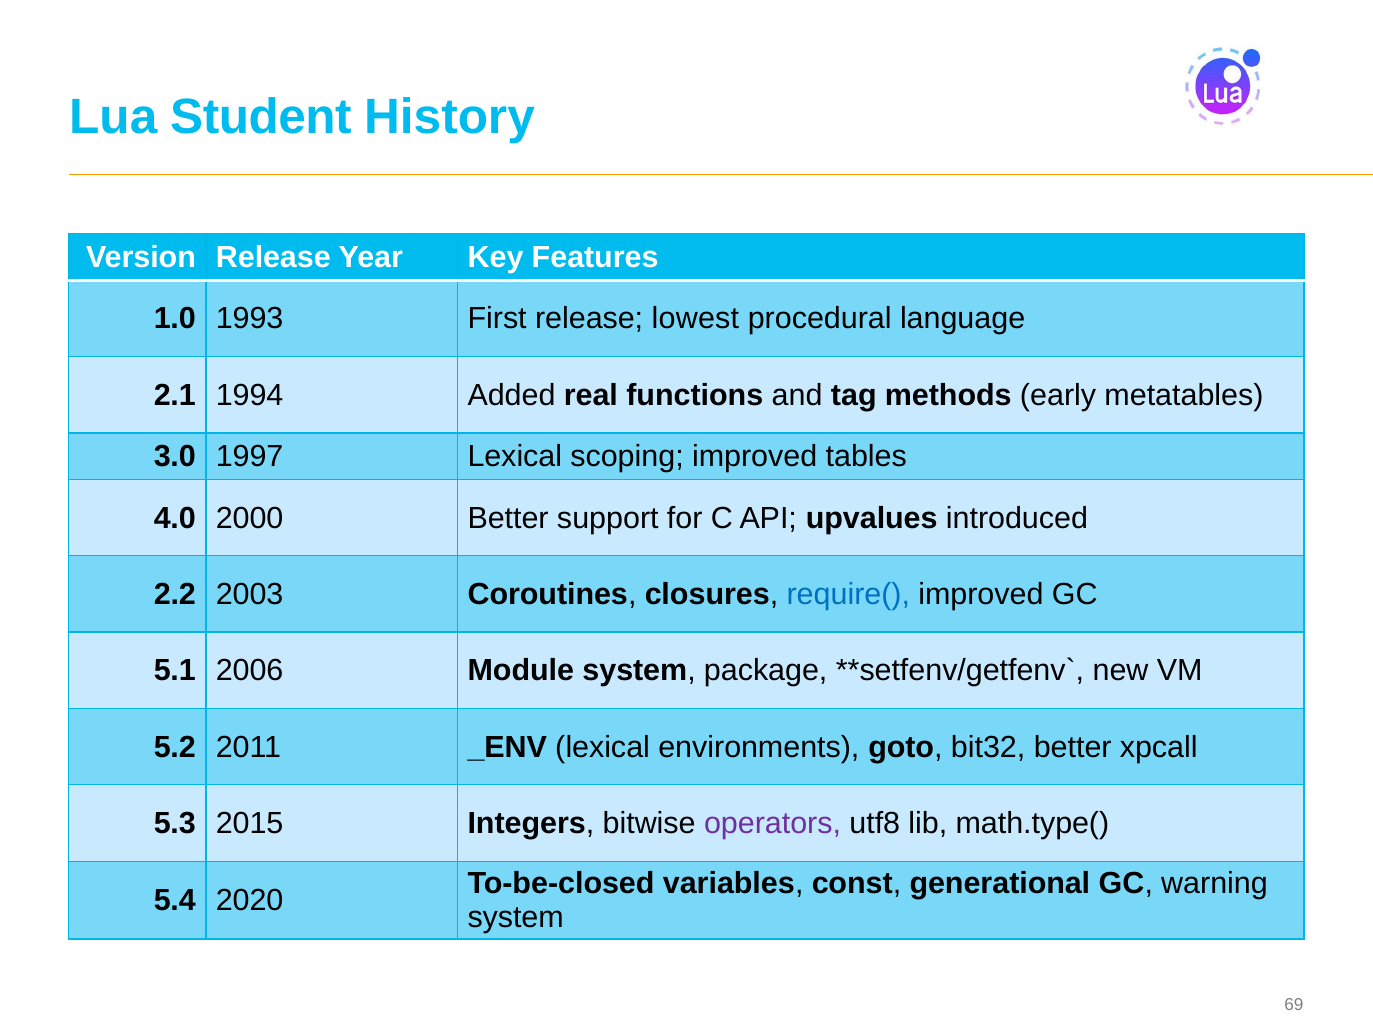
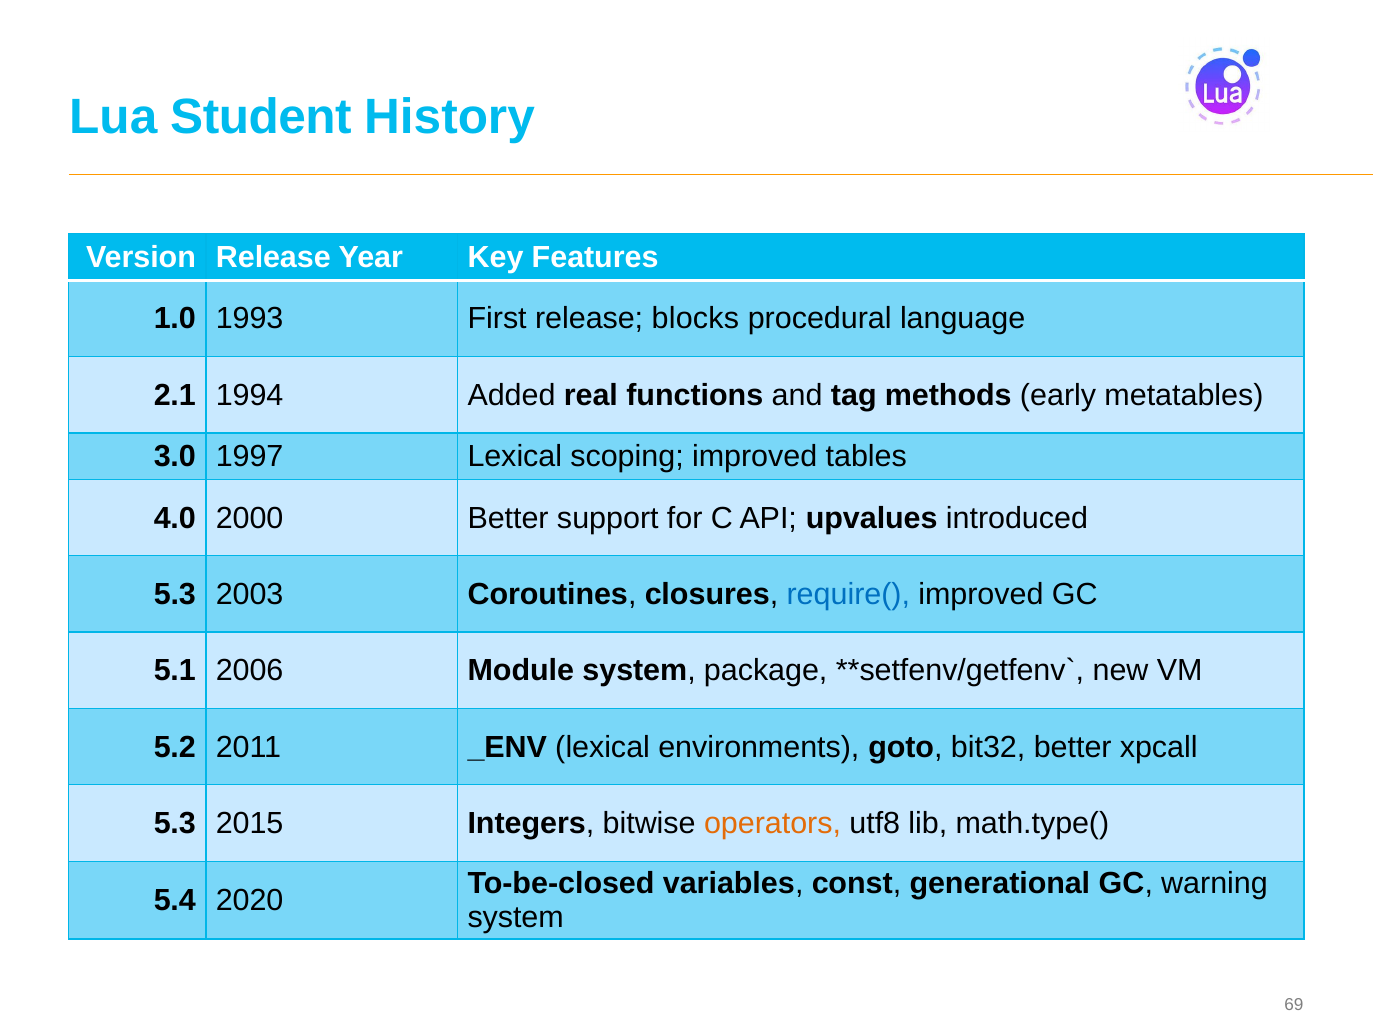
lowest: lowest -> blocks (695, 319)
2.2: 2.2 -> 5.3 (175, 594)
operators colour: purple -> orange (773, 823)
